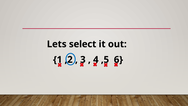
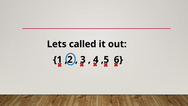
select: select -> called (83, 44)
